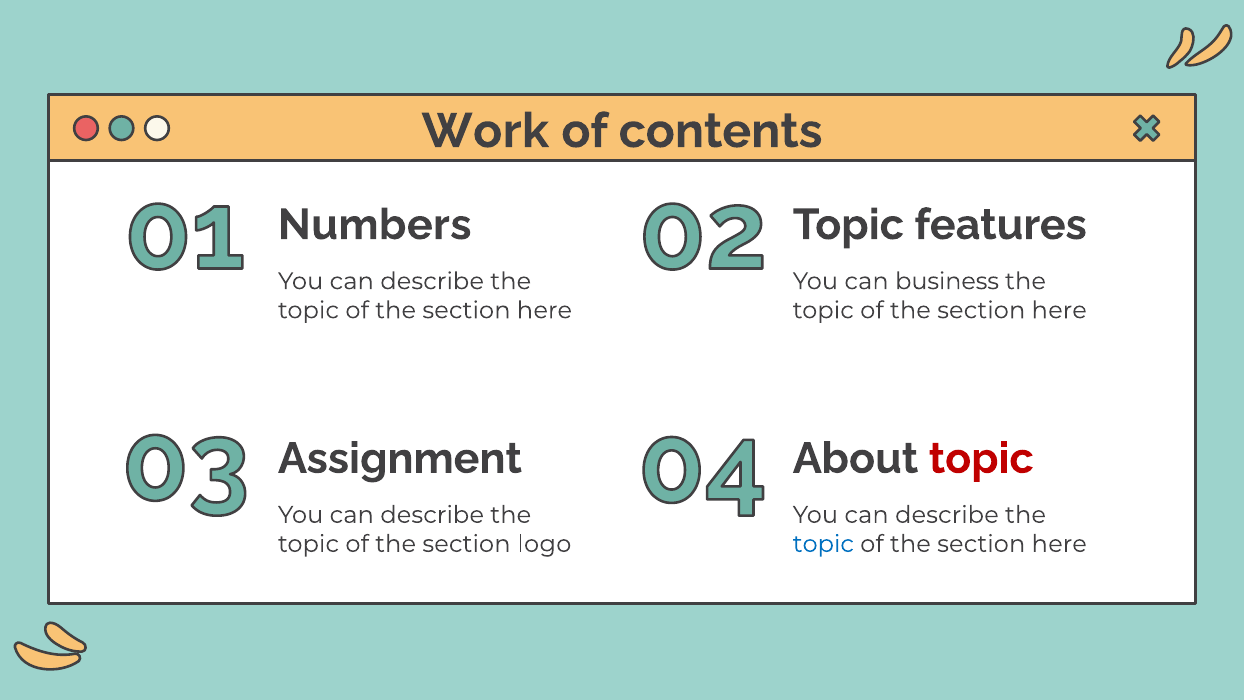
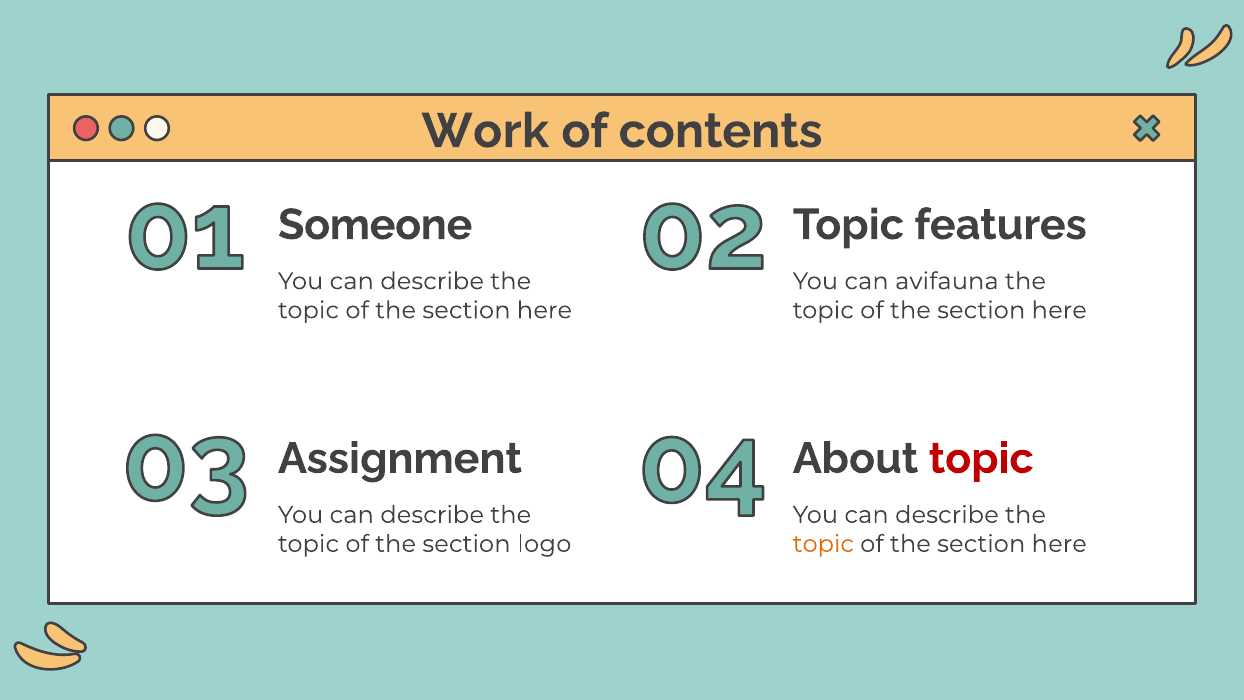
Numbers: Numbers -> Someone (375, 225)
business: business -> avifauna (947, 281)
topic colour: blue -> orange (823, 544)
